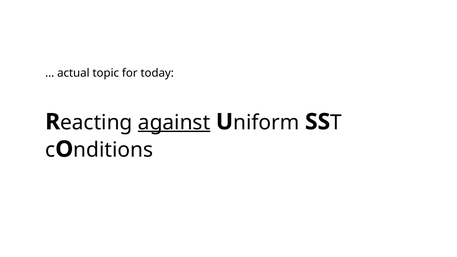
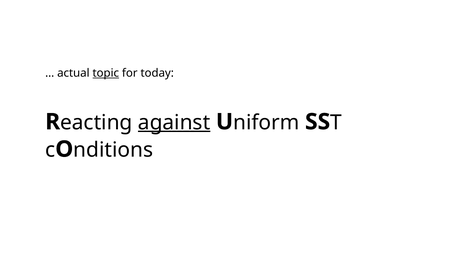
topic underline: none -> present (106, 73)
